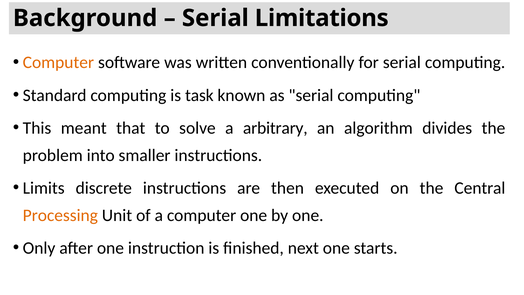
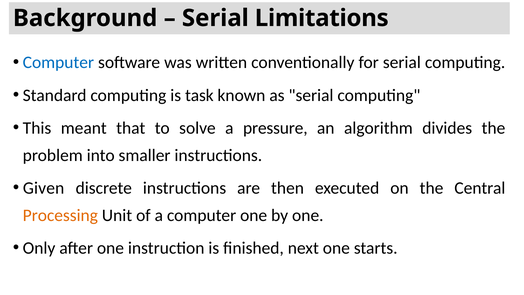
Computer colour: orange -> blue (58, 62)
arbitrary: arbitrary -> pressure (275, 128)
Limits: Limits -> Given (44, 188)
